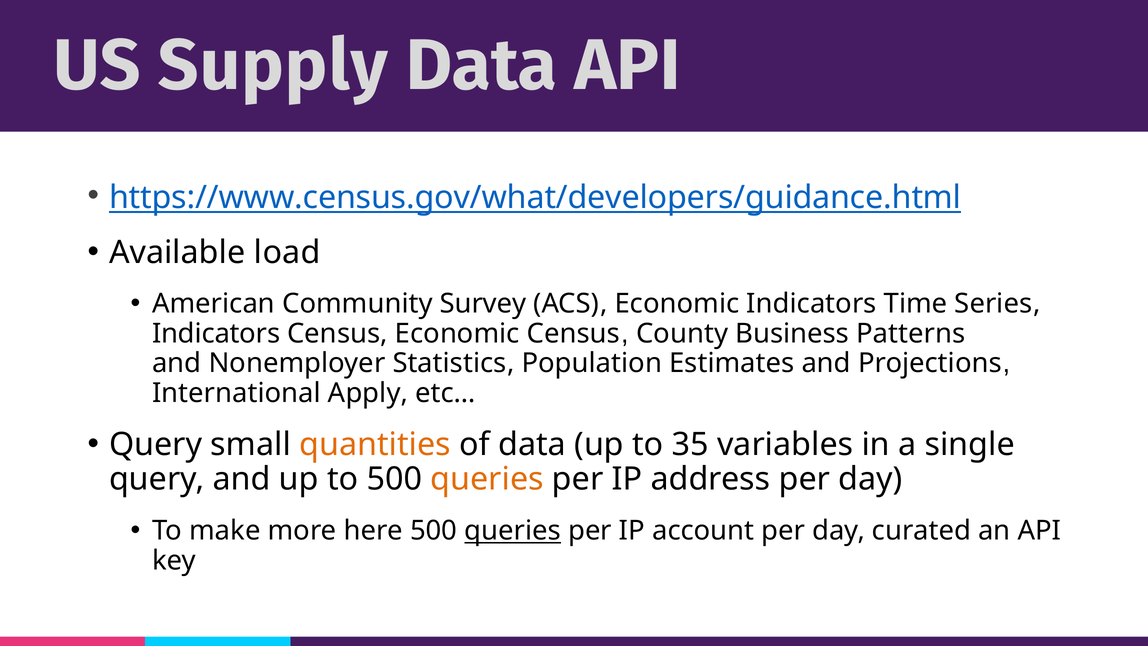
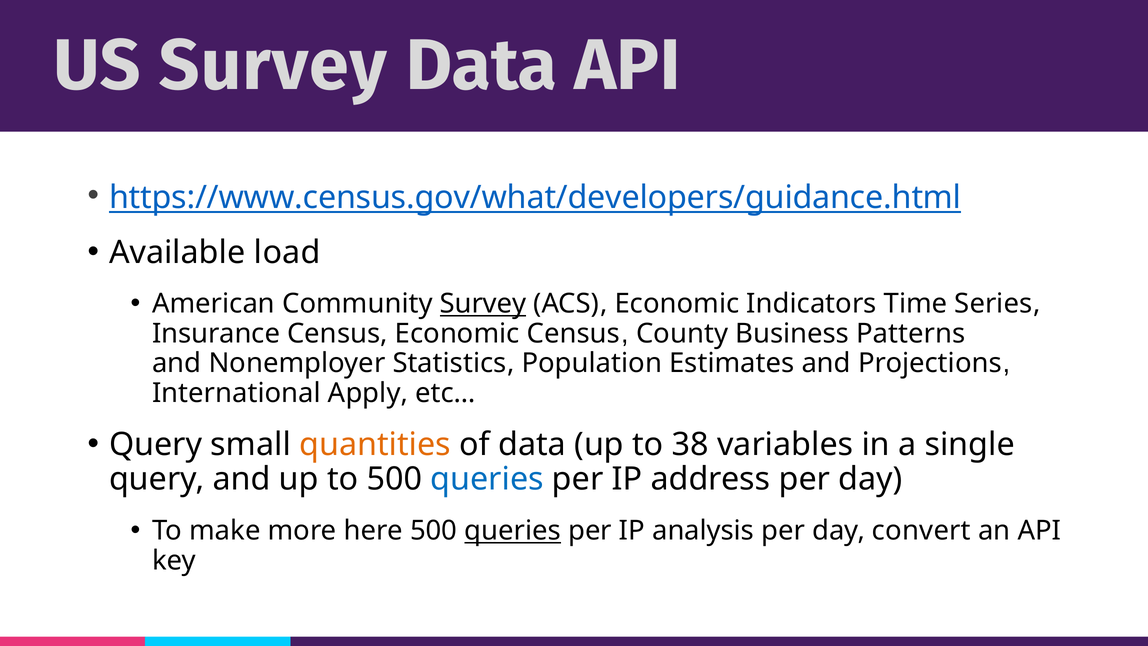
US Supply: Supply -> Survey (273, 65)
Survey underline: none -> present (483, 304)
Indicators: Indicators -> Insurance (216, 333)
35: 35 -> 38 (690, 444)
queries colour: orange -> blue (487, 479)
account: account -> analysis (703, 531)
curated: curated -> convert (921, 531)
